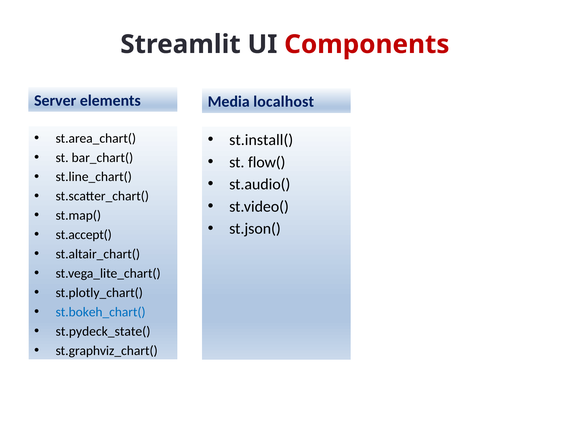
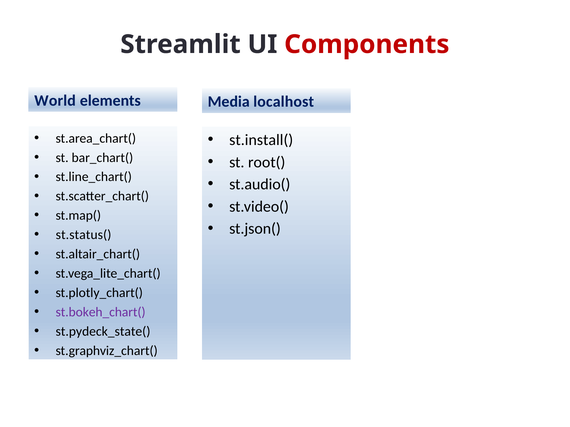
Server: Server -> World (55, 101)
flow(: flow( -> root( (267, 162)
st.accept(: st.accept( -> st.status( (84, 235)
st.bokeh_chart( colour: blue -> purple (101, 312)
